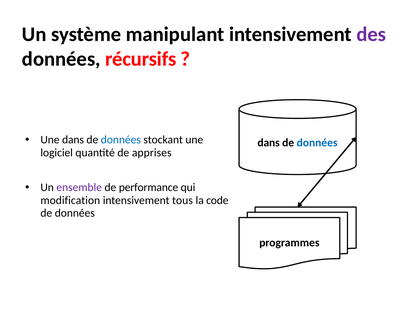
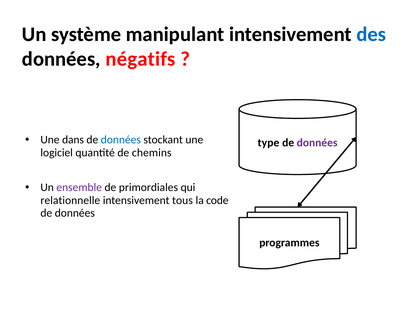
des colour: purple -> blue (371, 34)
récursifs: récursifs -> négatifs (141, 59)
dans: dans -> type (268, 142)
données colour: blue -> purple (317, 142)
apprises: apprises -> chemins (152, 152)
performance: performance -> primordiales (148, 187)
modification: modification -> relationnelle (70, 200)
